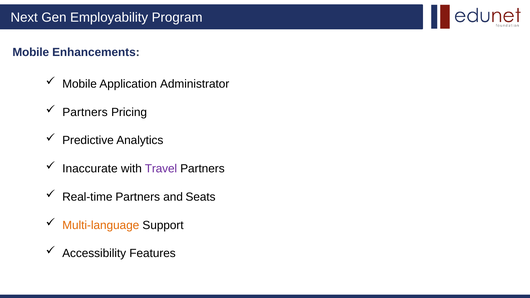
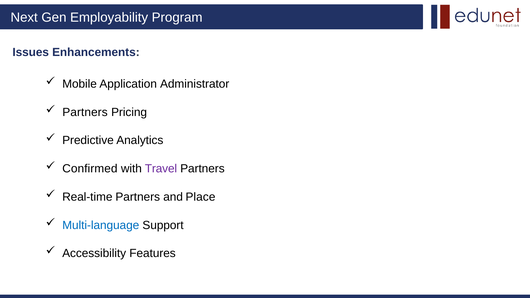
Mobile: Mobile -> Issues (31, 52)
Inaccurate: Inaccurate -> Confirmed (90, 169)
Seats: Seats -> Place (200, 197)
Multi-language colour: orange -> blue (101, 225)
